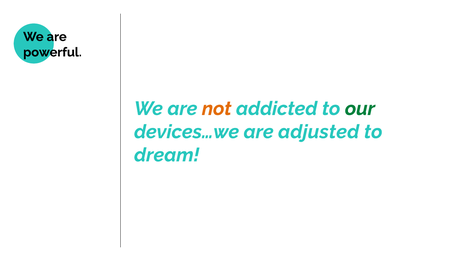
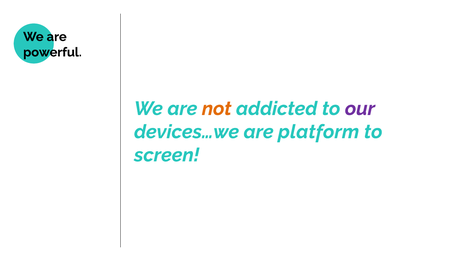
our colour: green -> purple (360, 109)
adjusted: adjusted -> platform (319, 132)
dream: dream -> screen (167, 155)
